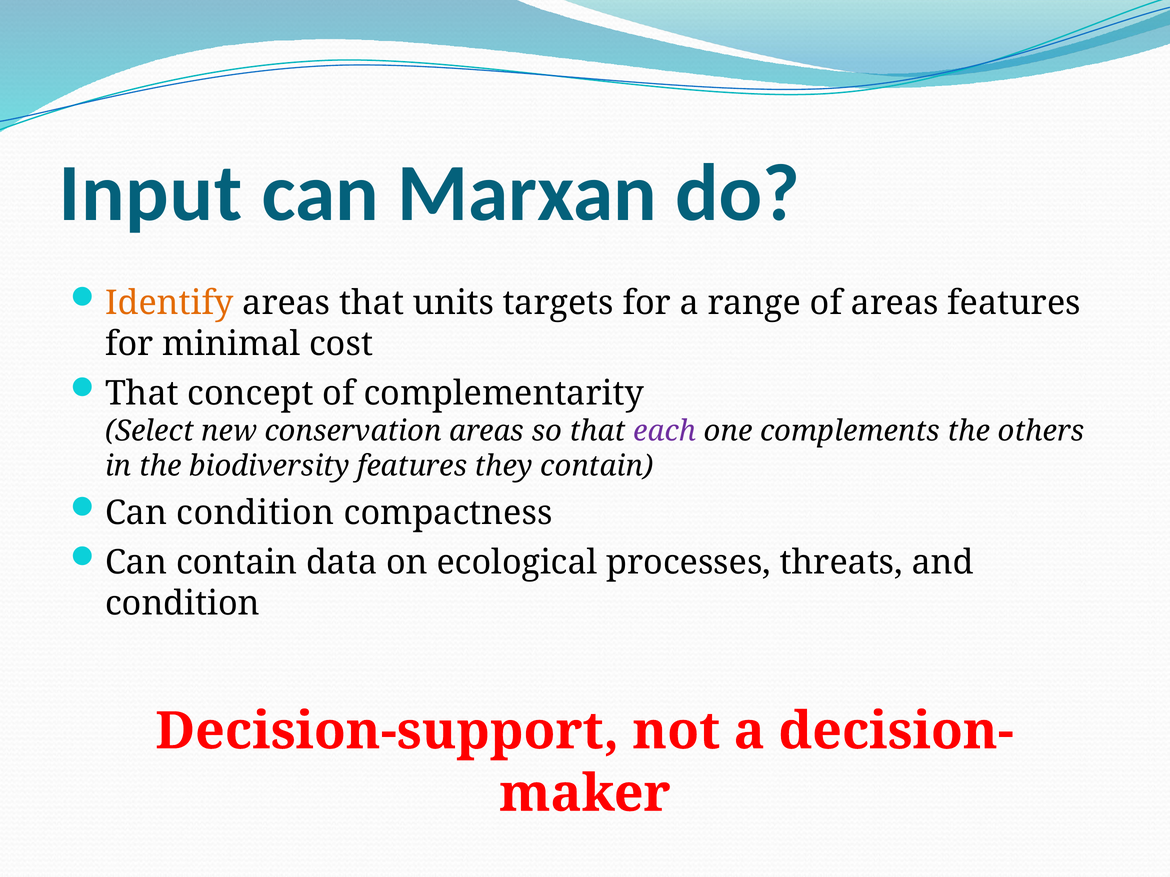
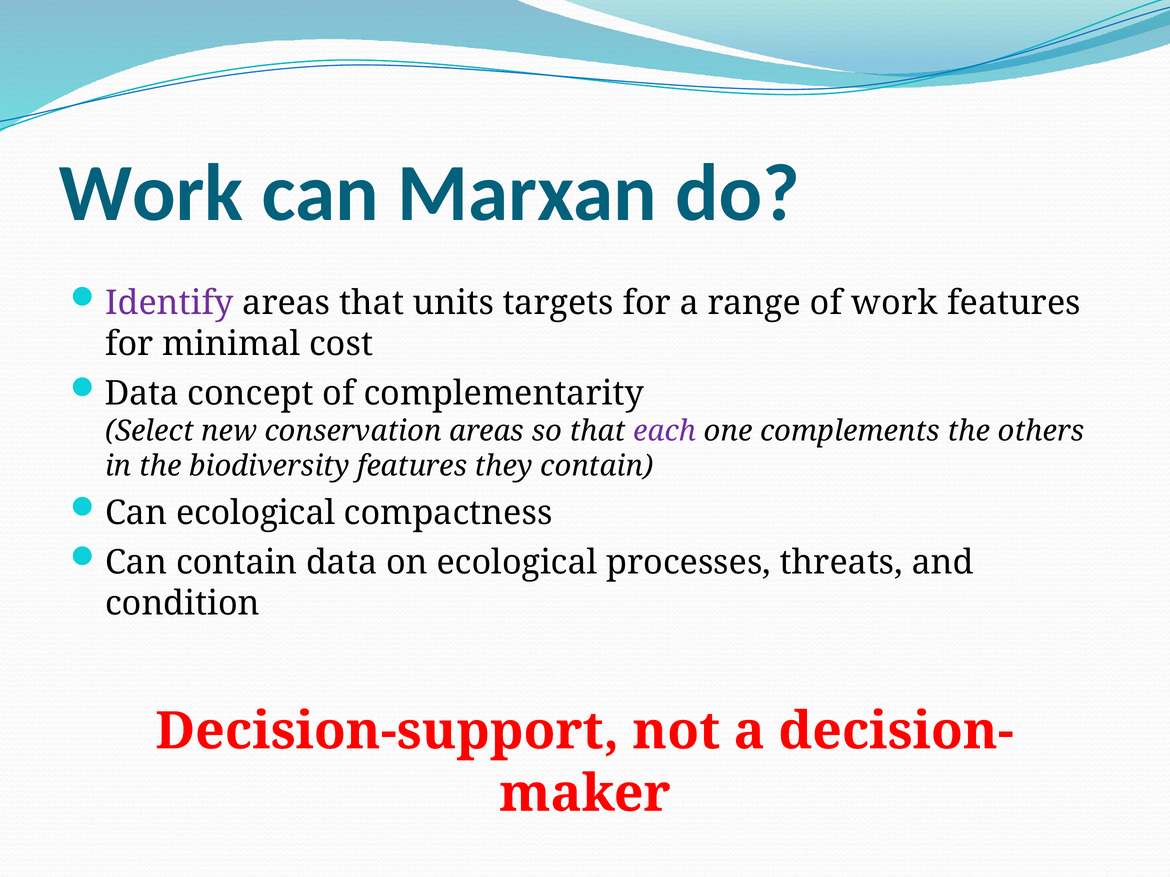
Input: Input -> Work (151, 193)
Identify colour: orange -> purple (169, 303)
of areas: areas -> work (895, 303)
That: That -> Data (142, 394)
Can condition: condition -> ecological (256, 513)
